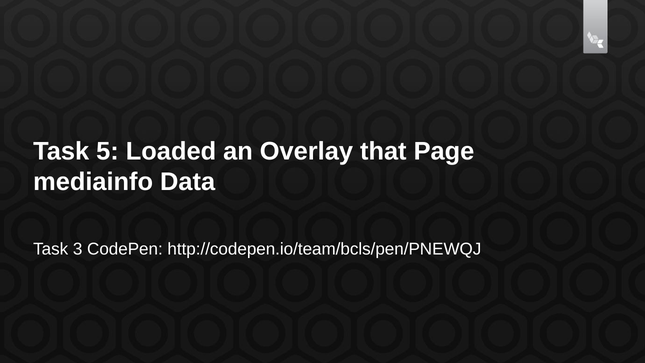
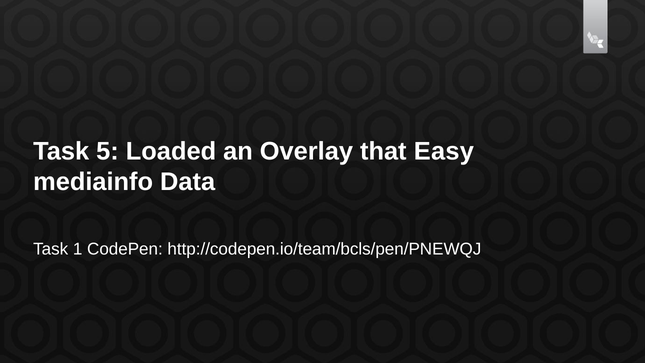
Page: Page -> Easy (444, 151)
3: 3 -> 1 (78, 249)
